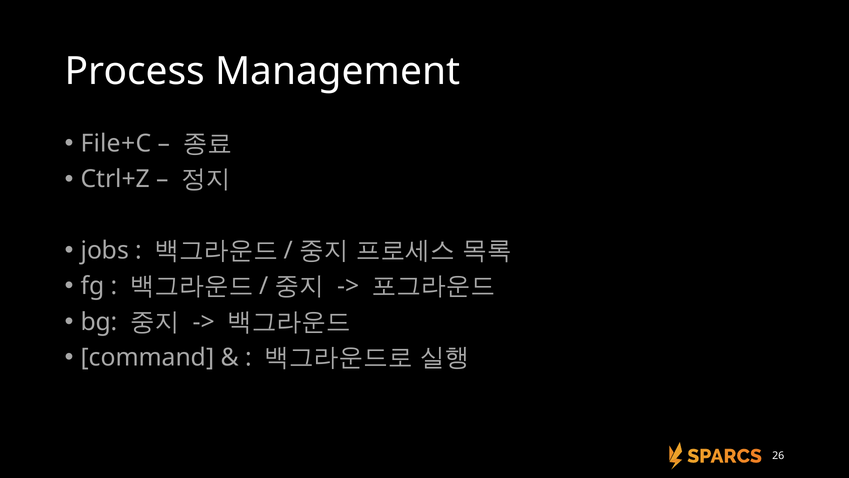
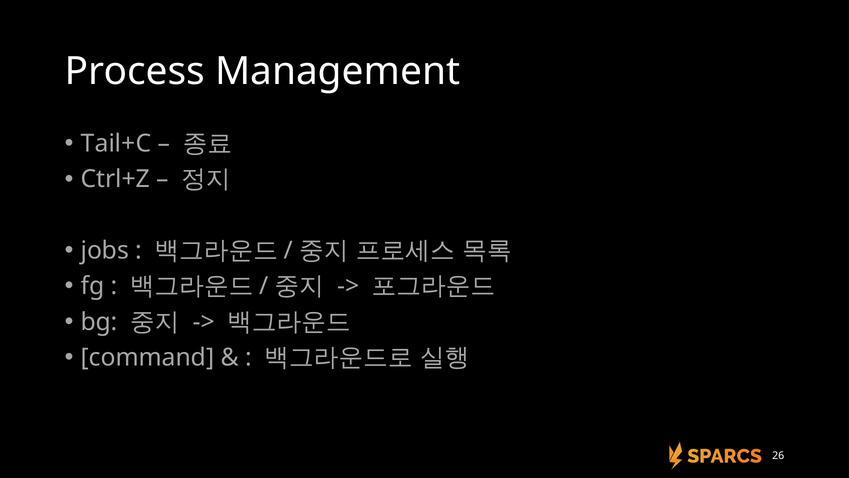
File+C: File+C -> Tail+C (116, 144)
